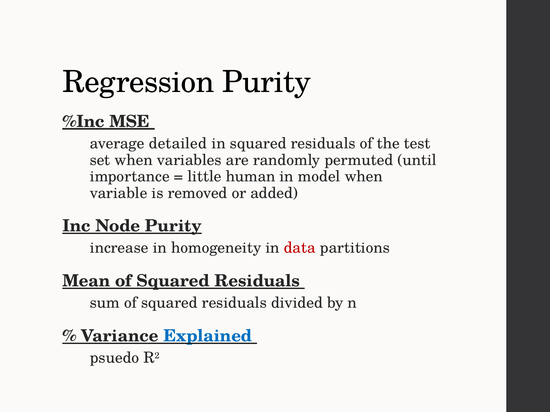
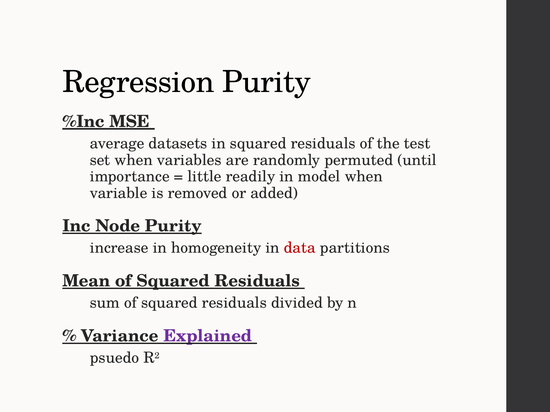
detailed: detailed -> datasets (178, 144)
human: human -> readily (250, 177)
Explained colour: blue -> purple (208, 336)
